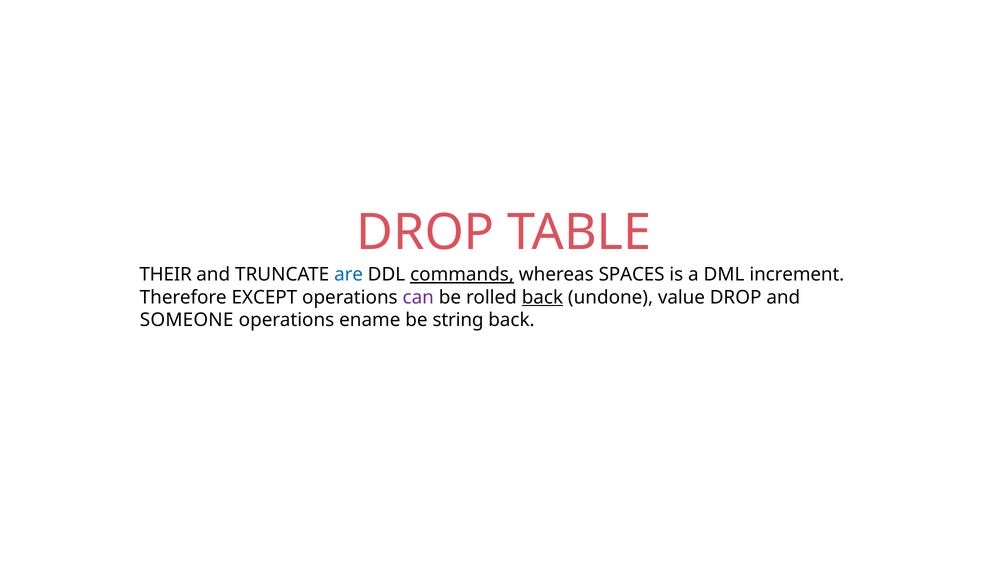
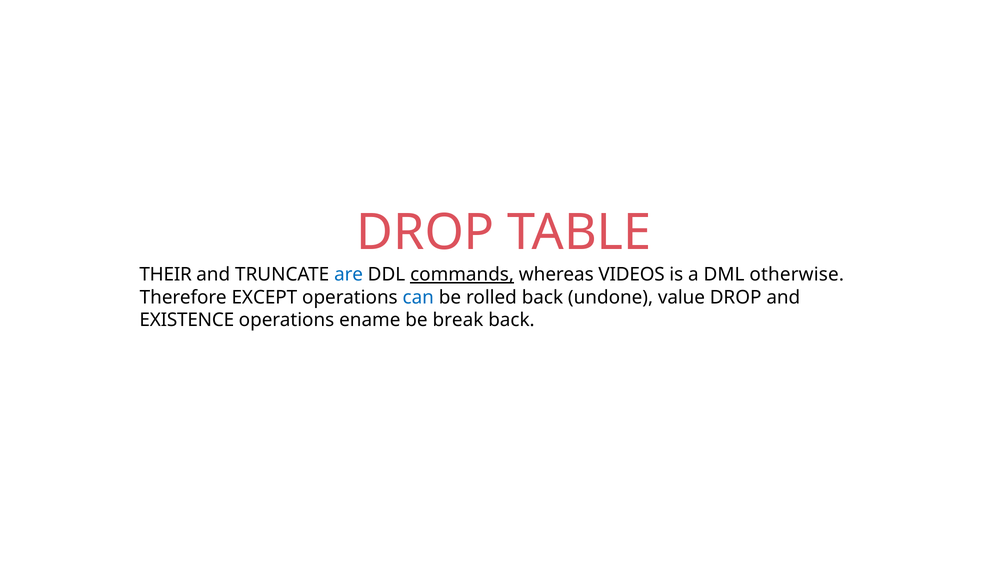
SPACES: SPACES -> VIDEOS (632, 275)
increment: increment -> otherwise (797, 275)
can colour: purple -> blue (418, 297)
back underline: present -> none (542, 297)
SOMEONE: SOMEONE -> EXISTENCE (187, 320)
string: string -> break (458, 320)
